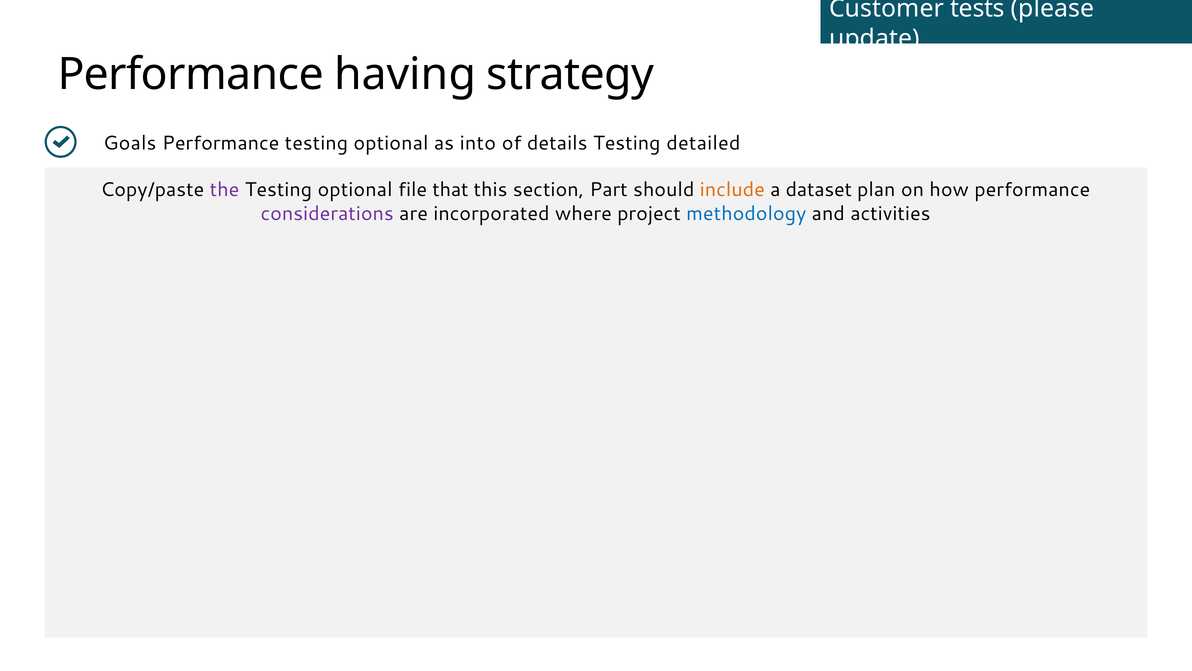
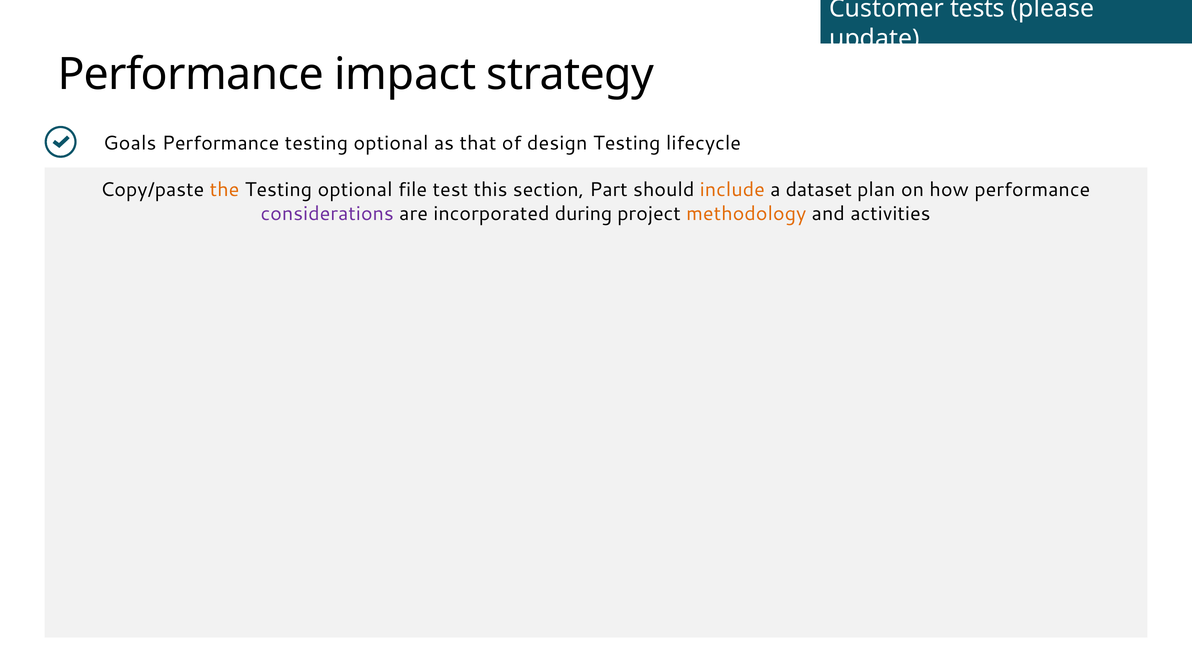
having: having -> impact (405, 75)
into: into -> that (478, 143)
details: details -> design (557, 143)
detailed: detailed -> lifecycle (703, 143)
the colour: purple -> orange (225, 190)
that: that -> test (450, 190)
where: where -> during (583, 213)
methodology colour: blue -> orange (746, 213)
